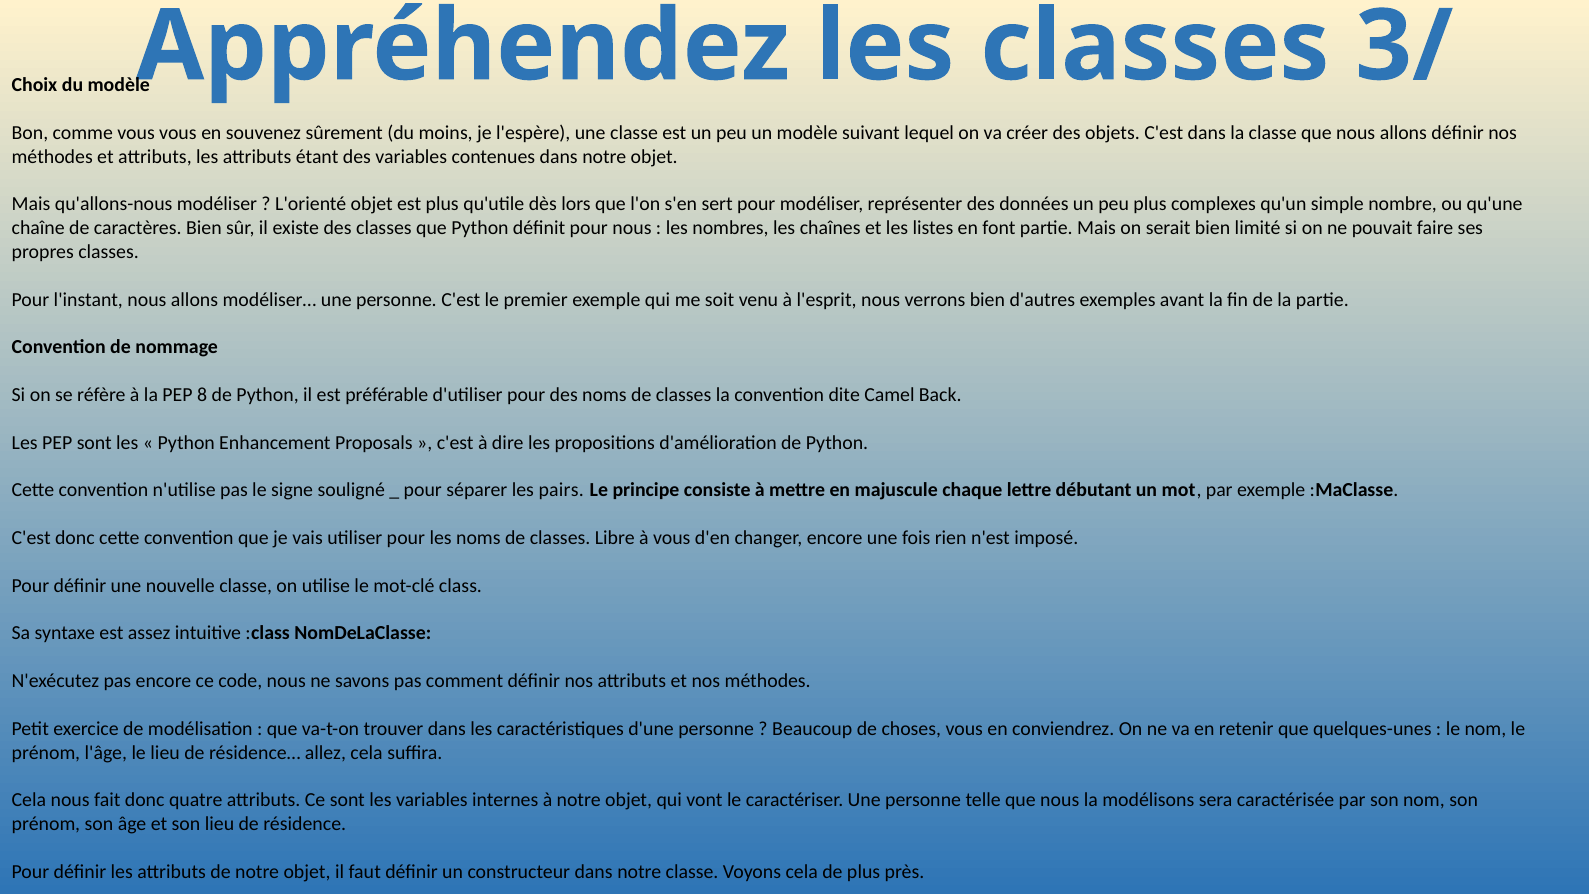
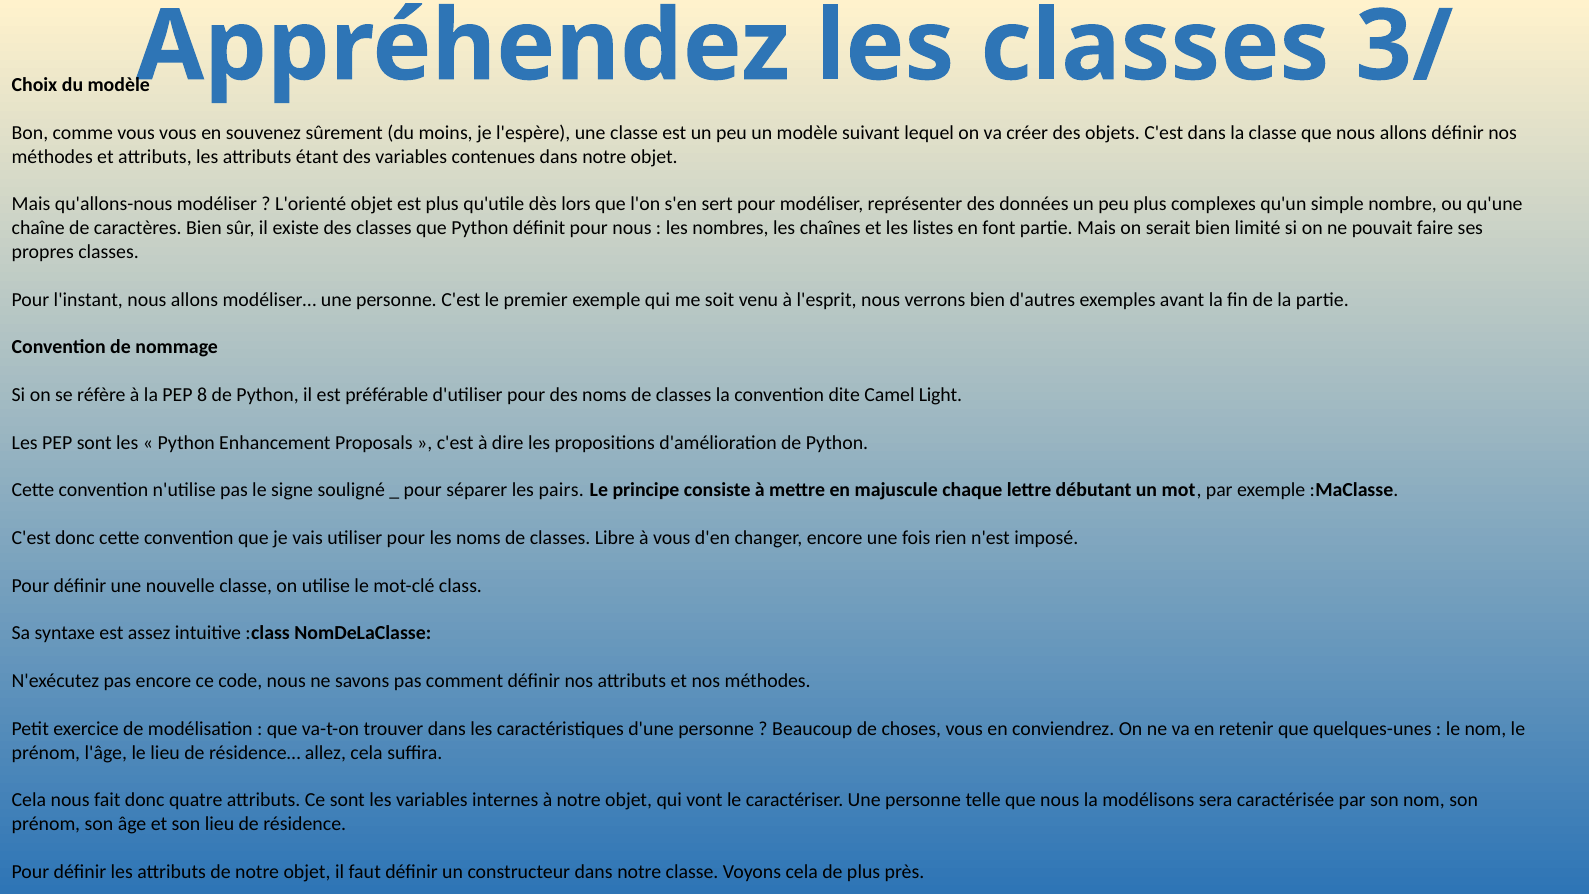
Back: Back -> Light (940, 395)
